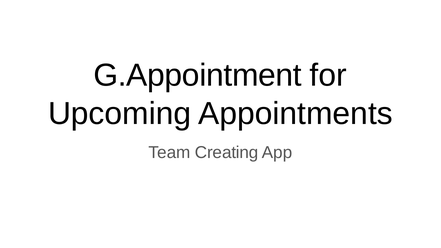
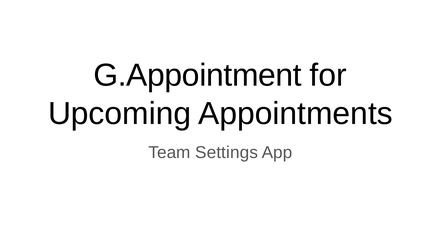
Creating: Creating -> Settings (227, 153)
